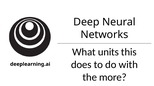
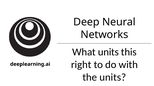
does: does -> right (81, 65)
the more: more -> units (113, 78)
